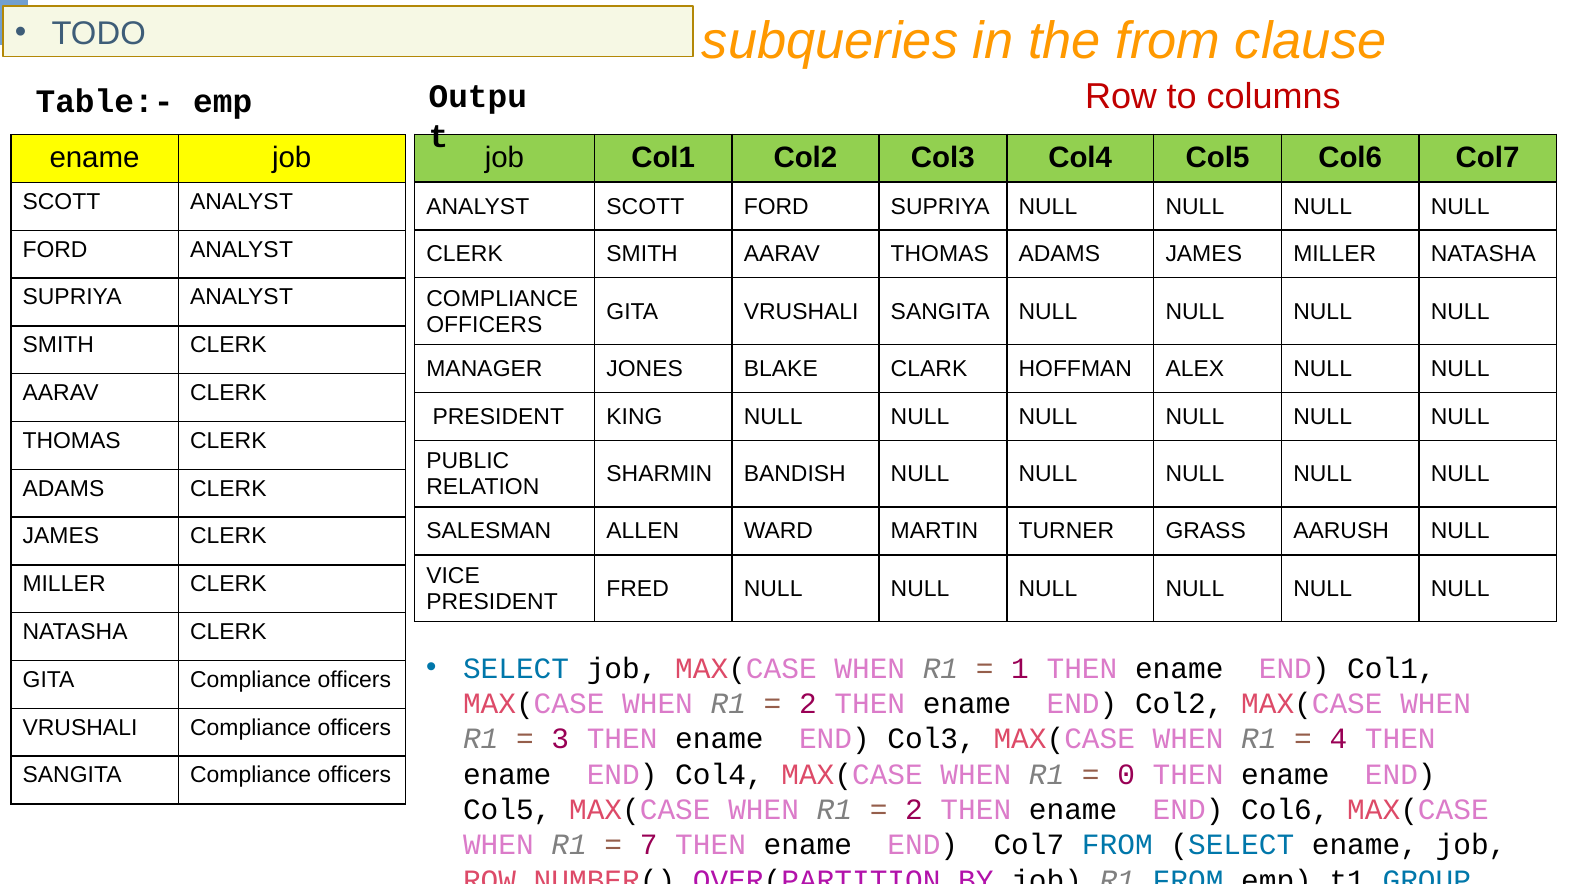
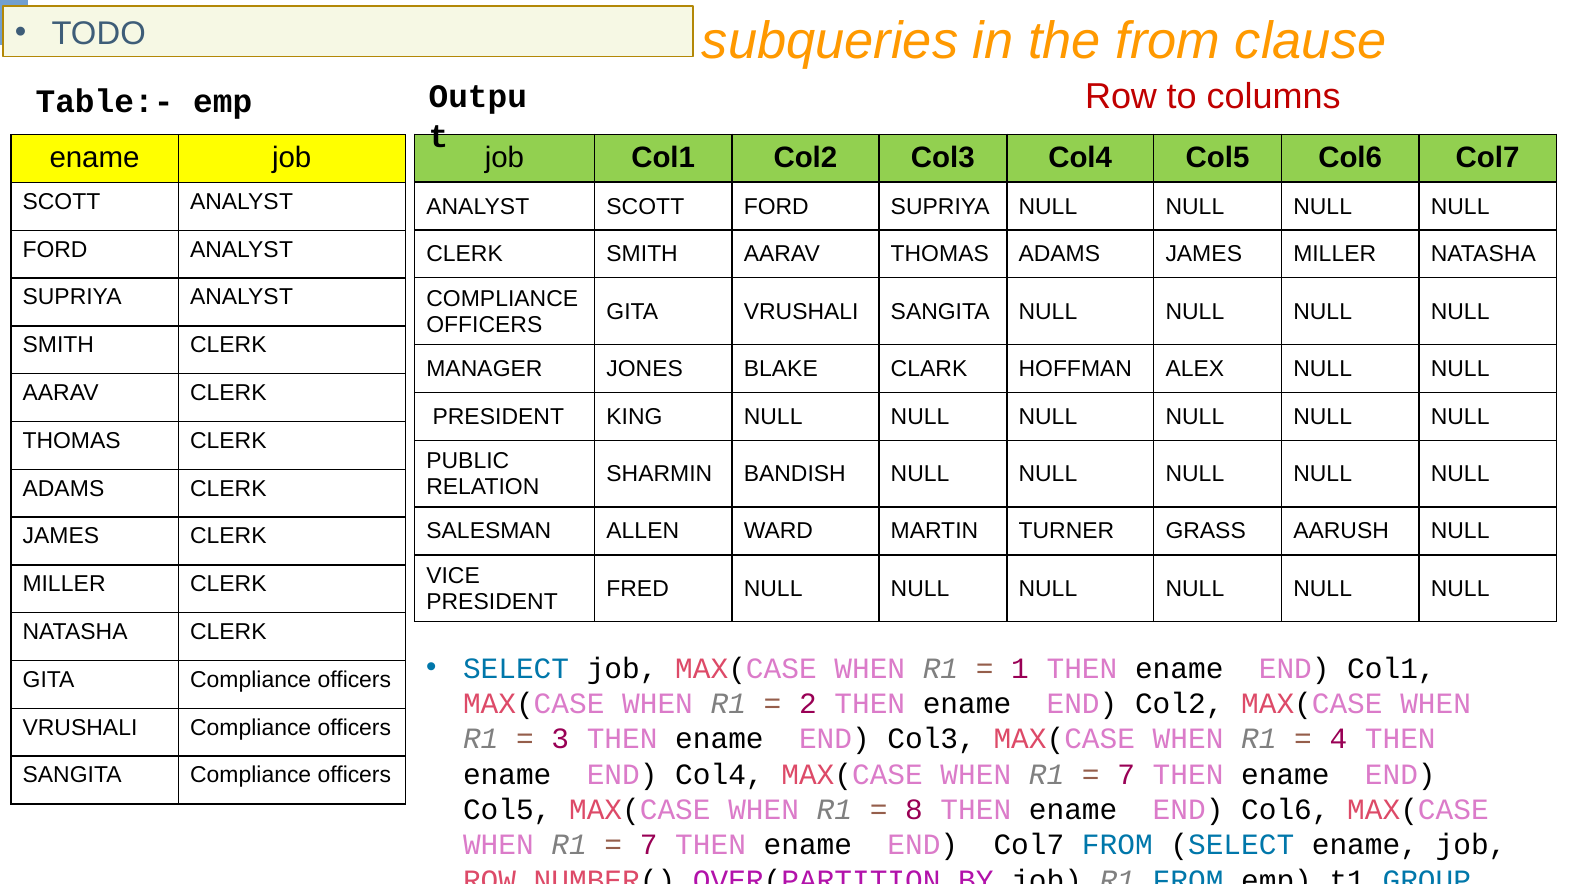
0: 0 -> 7 (1126, 775)
2: 2 -> 8 (914, 810)
